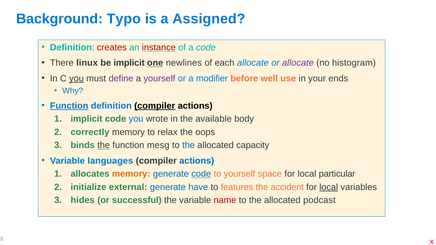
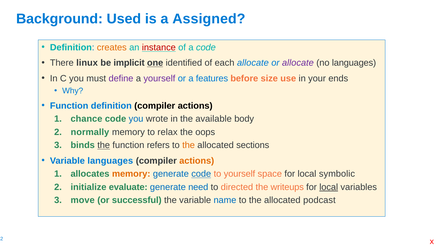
Typo: Typo -> Used (124, 19)
creates colour: red -> orange (112, 48)
newlines: newlines -> identified (184, 63)
no histogram: histogram -> languages (354, 63)
you underline: present -> none (76, 78)
modifier: modifier -> features (212, 78)
well: well -> size (269, 78)
Function underline: present -> none (69, 106)
compiler underline: present -> none (155, 106)
implicit: implicit -> chance (86, 119)
correctly: correctly -> normally (90, 132)
mesg: mesg -> refers (158, 145)
the colour: blue -> orange (189, 145)
capacity: capacity -> sections (253, 145)
actions colour: blue -> orange (197, 161)
particular: particular -> symbolic (337, 174)
external: external -> evaluate (128, 187)
have: have -> need (198, 187)
features: features -> directed (237, 187)
accident: accident -> writeups (287, 187)
hides: hides -> move (83, 200)
name colour: red -> blue (225, 200)
